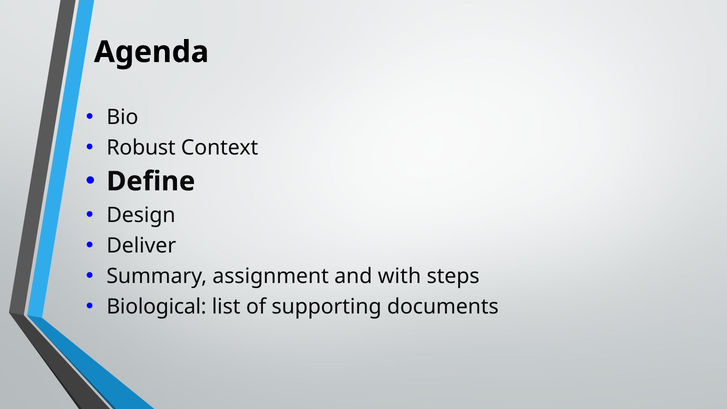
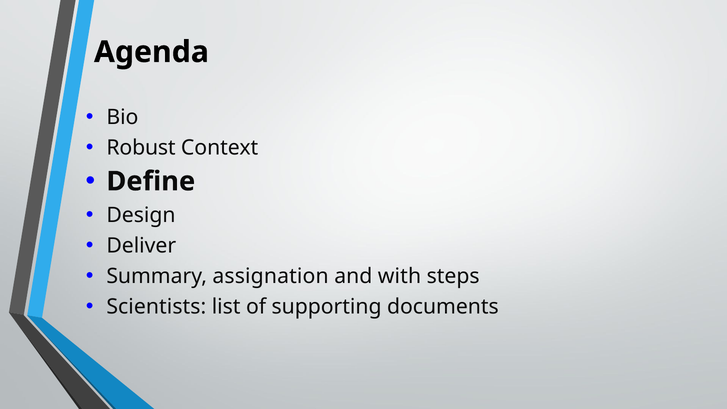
assignment: assignment -> assignation (271, 276)
Biological: Biological -> Scientists (156, 307)
